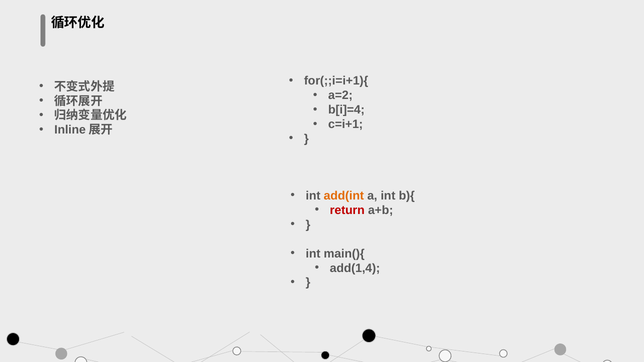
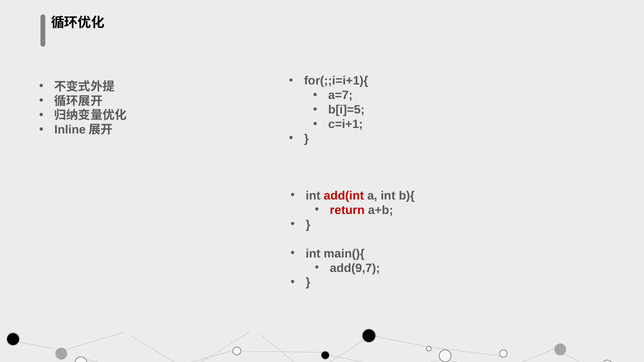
a=2: a=2 -> a=7 (340, 95)
b[i]=4: b[i]=4 -> b[i]=5 (346, 110)
add(int colour: orange -> red (344, 196)
add(1,4: add(1,4 -> add(9,7 (355, 268)
